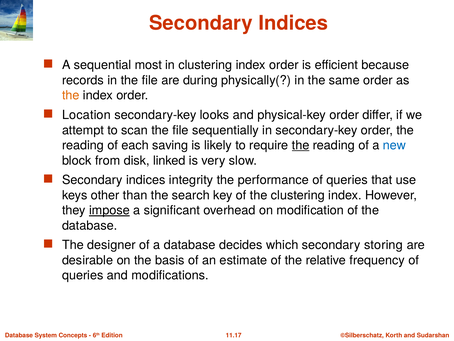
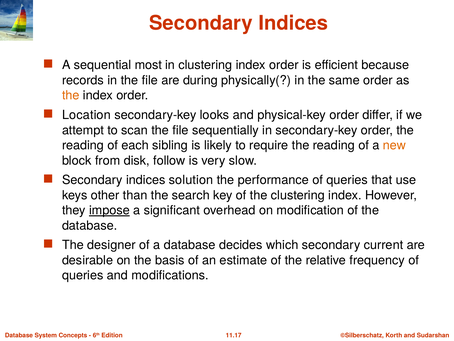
saving: saving -> sibling (170, 145)
the underline: present -> none (301, 145)
new colour: blue -> orange (394, 145)
linked: linked -> follow (169, 160)
integrity: integrity -> solution (191, 180)
storing: storing -> current (384, 245)
